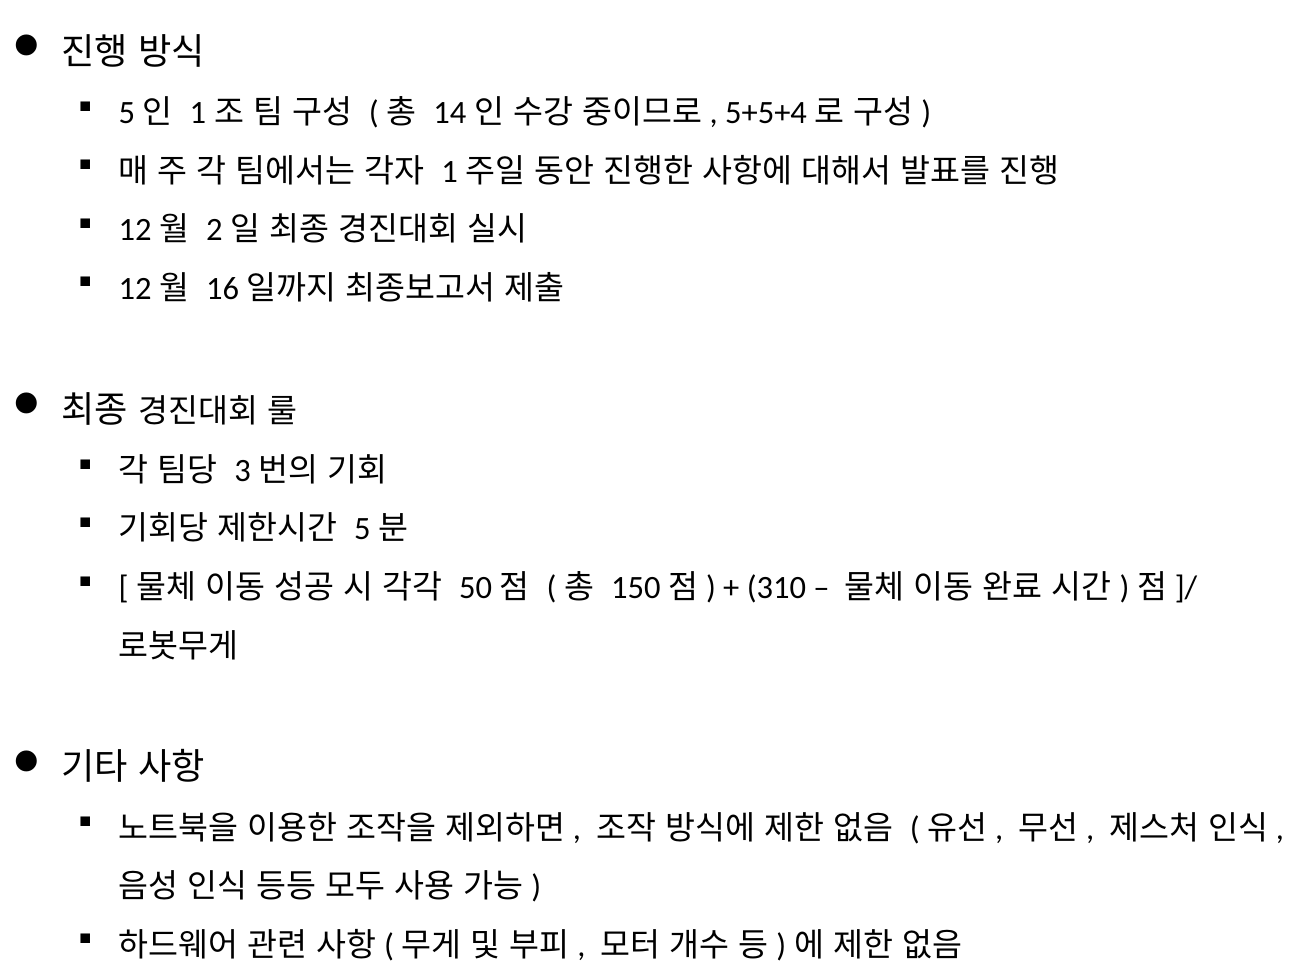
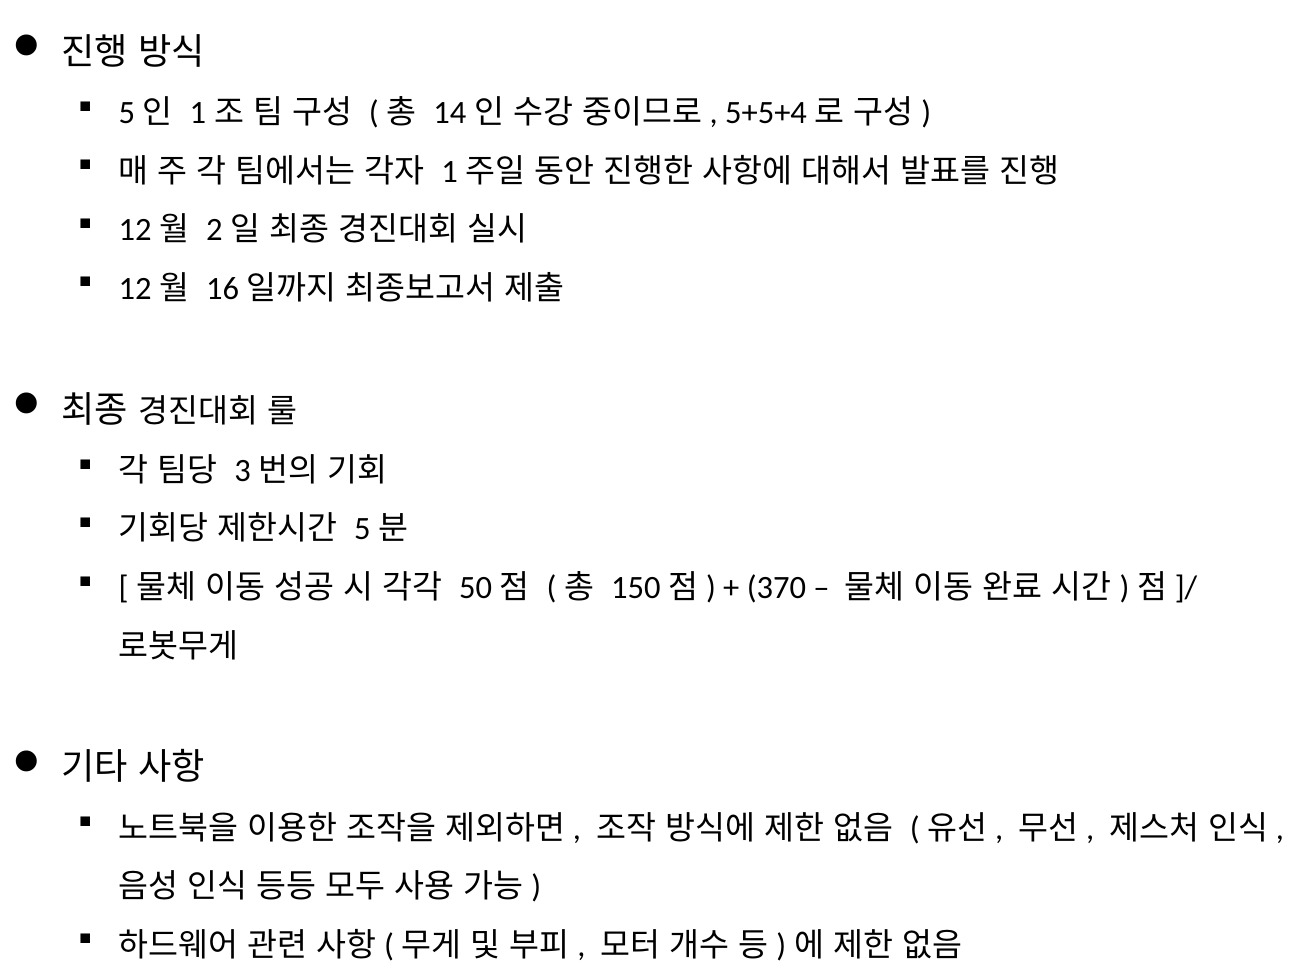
310: 310 -> 370 (776, 588)
